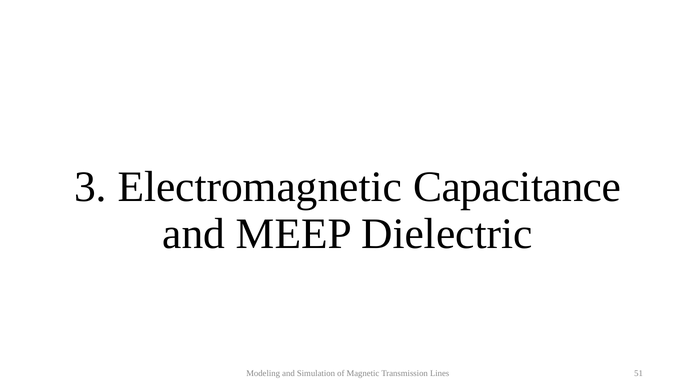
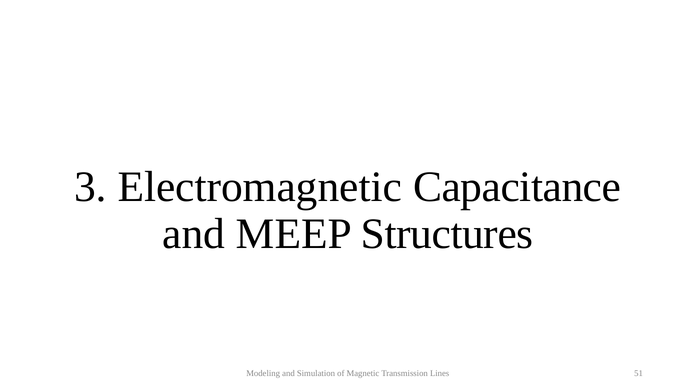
Dielectric: Dielectric -> Structures (447, 234)
